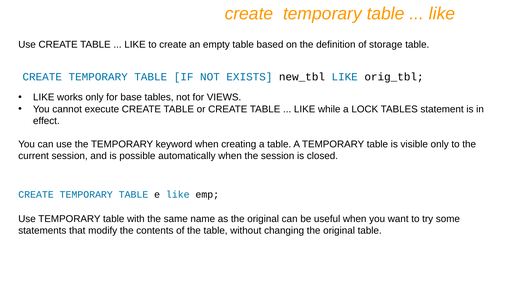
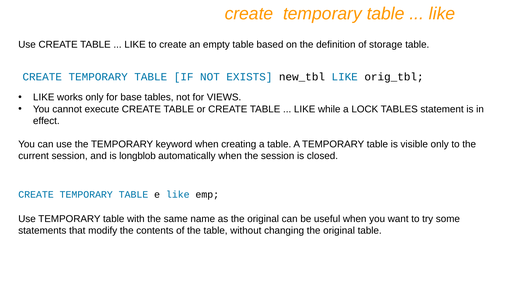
possible: possible -> longblob (137, 156)
